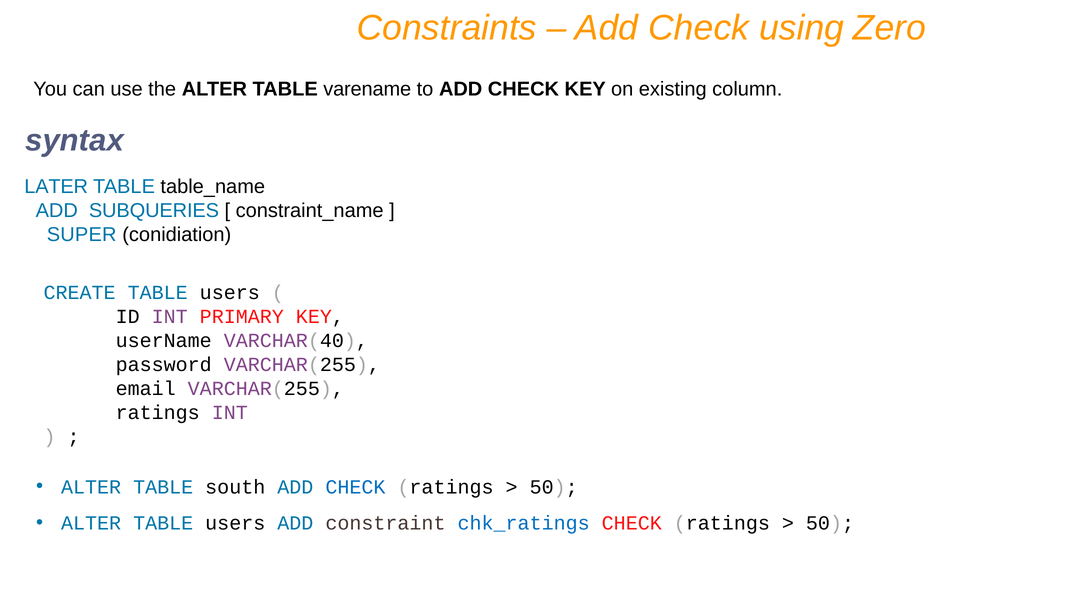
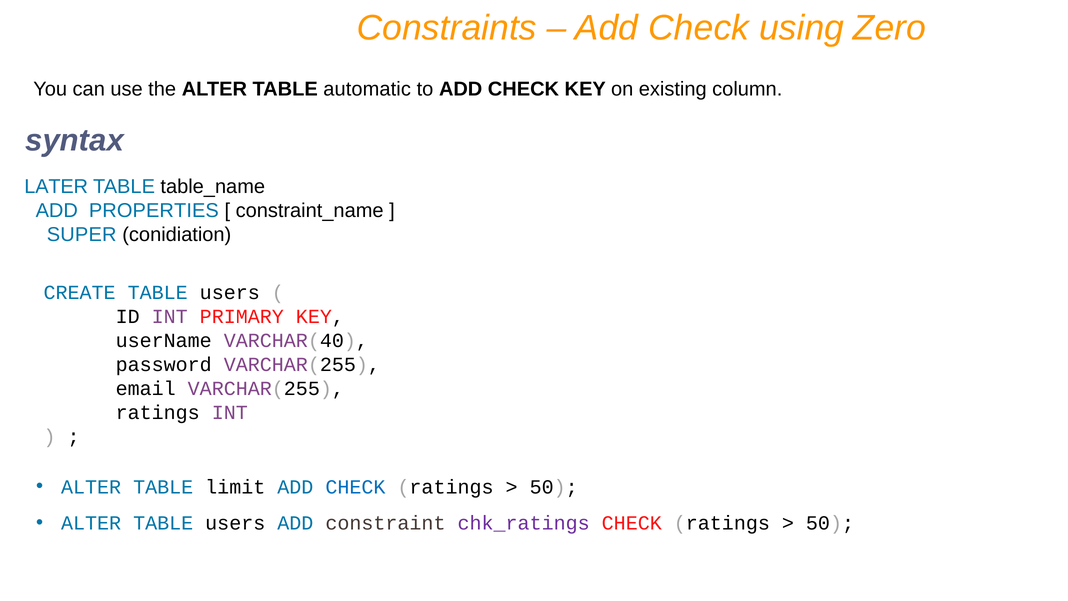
varename: varename -> automatic (367, 89)
SUBQUERIES: SUBQUERIES -> PROPERTIES (154, 210)
south: south -> limit (235, 487)
chk_ratings colour: blue -> purple (524, 523)
